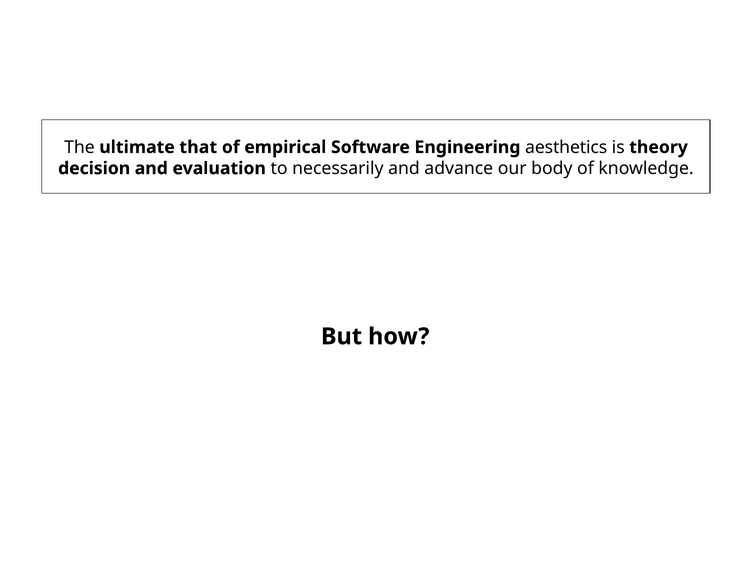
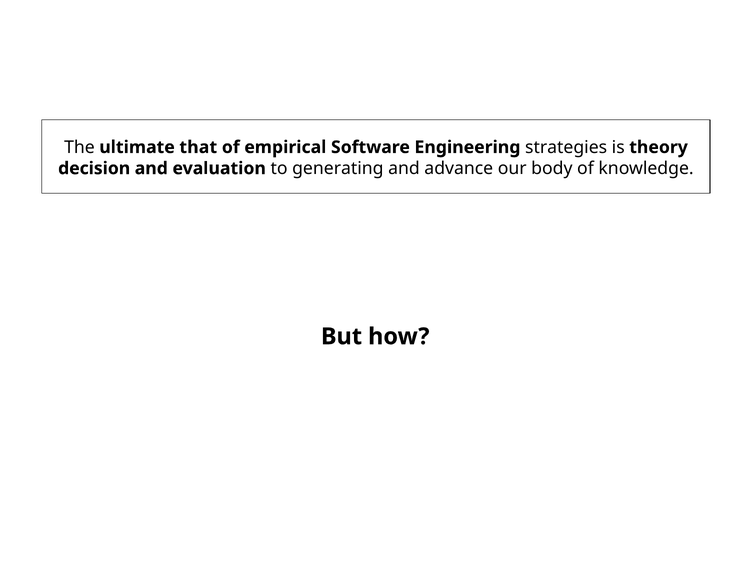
aesthetics: aesthetics -> strategies (566, 147)
necessarily: necessarily -> generating (338, 168)
